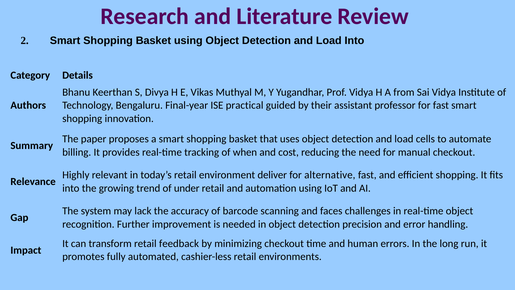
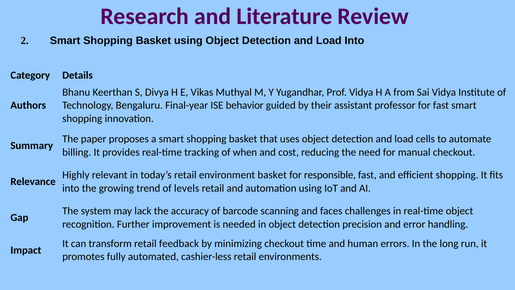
practical: practical -> behavior (245, 105)
environment deliver: deliver -> basket (272, 175)
alternative: alternative -> responsible (330, 175)
under: under -> levels (187, 188)
